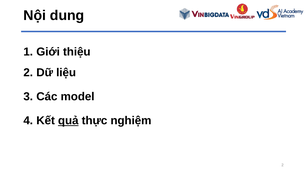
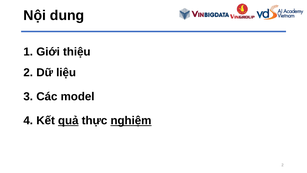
nghiệm underline: none -> present (131, 120)
